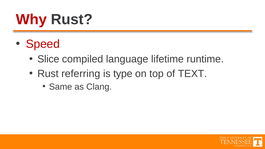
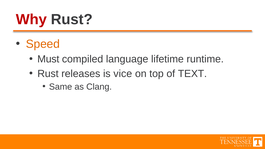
Speed colour: red -> orange (43, 44)
Slice: Slice -> Must (48, 59)
referring: referring -> releases (81, 74)
type: type -> vice (123, 74)
